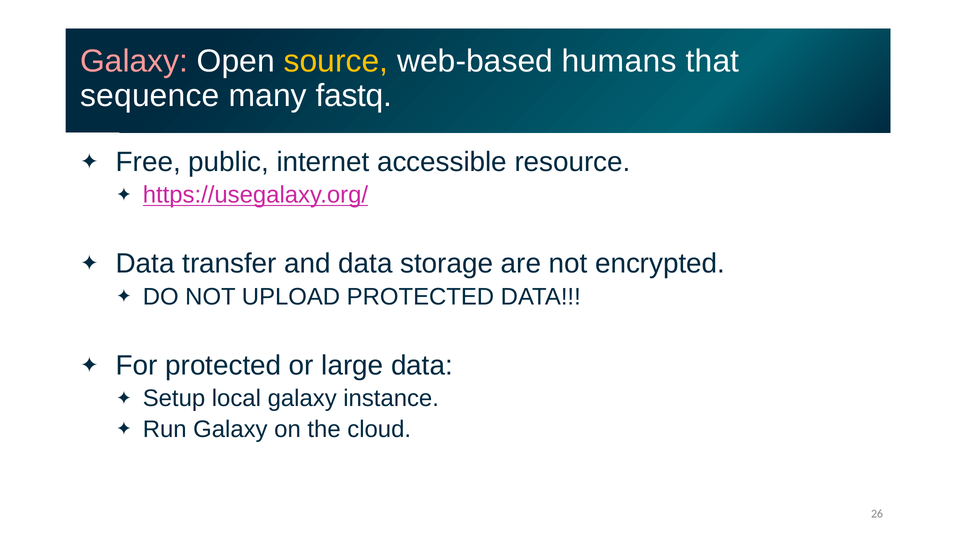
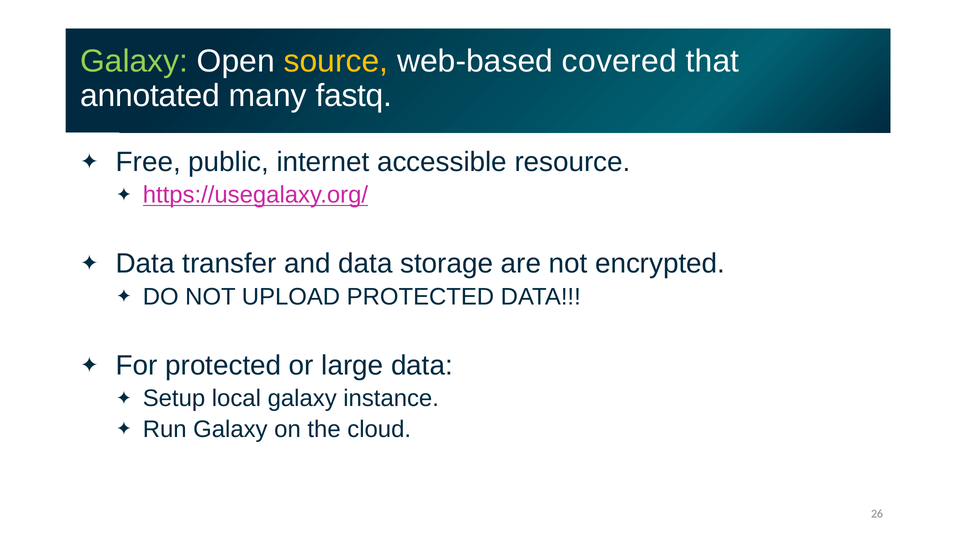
Galaxy colour: pink -> light green (134, 61)
humans: humans -> covered (619, 61)
sequence: sequence -> annotated (150, 96)
